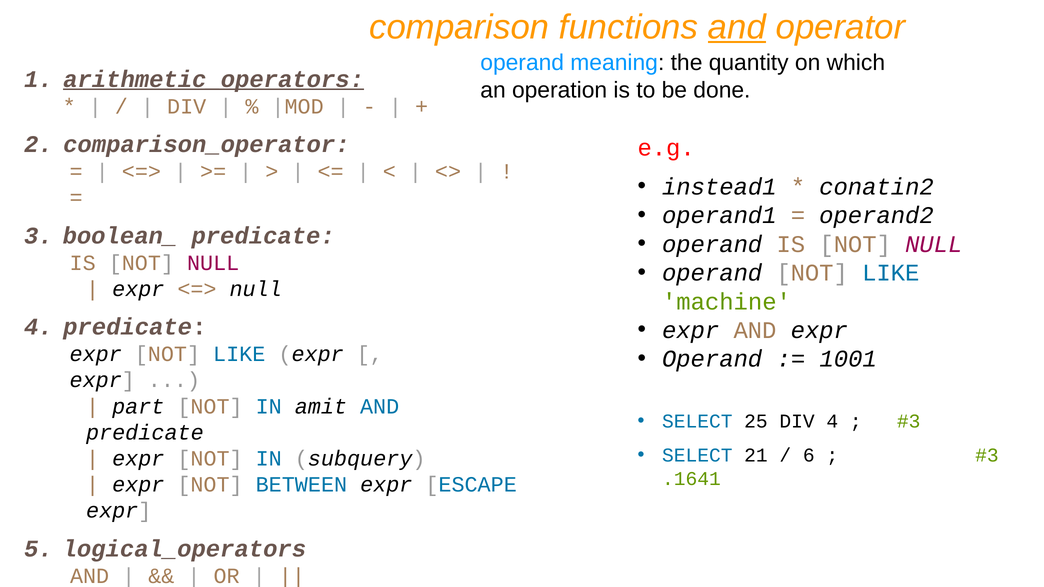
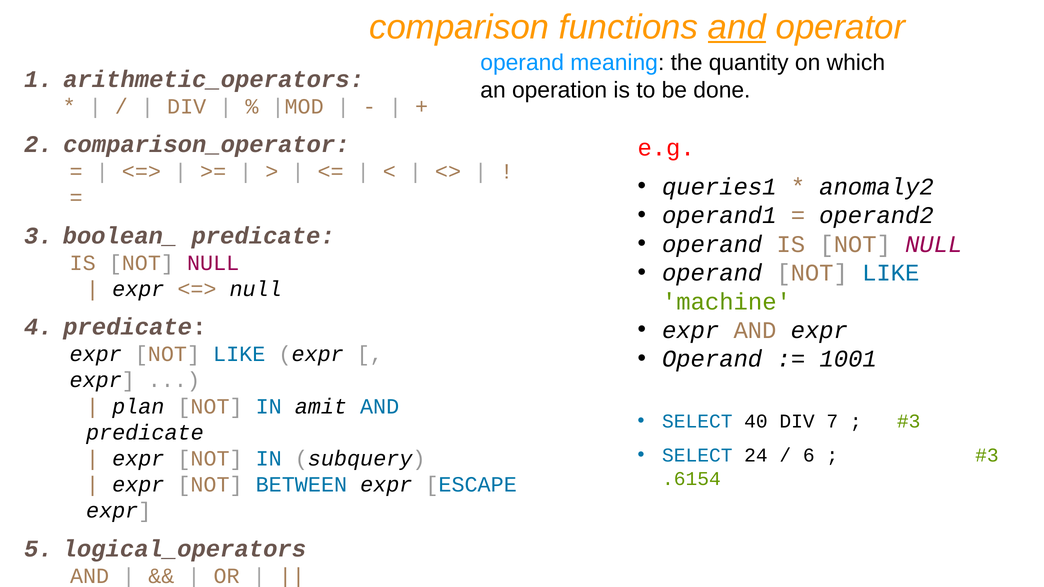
arithmetic_operators underline: present -> none (214, 79)
instead1: instead1 -> queries1 (719, 187)
conatin2: conatin2 -> anomaly2 (877, 187)
part: part -> plan (138, 407)
25: 25 -> 40 (756, 422)
DIV 4: 4 -> 7 (832, 422)
21: 21 -> 24 (756, 455)
.1641: .1641 -> .6154 (691, 479)
